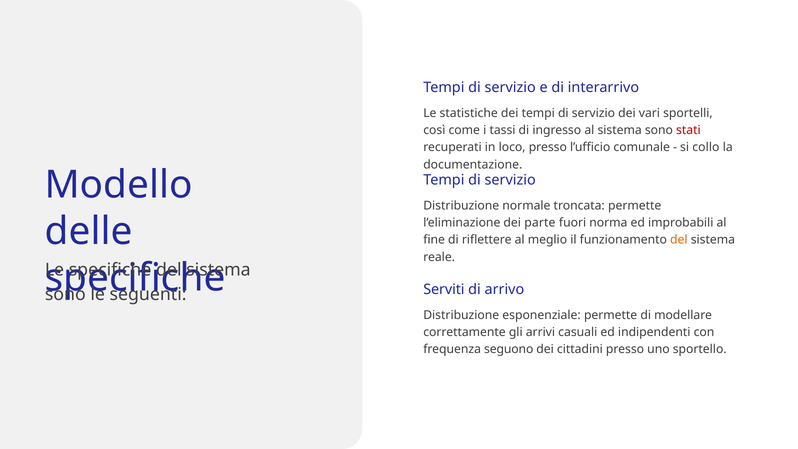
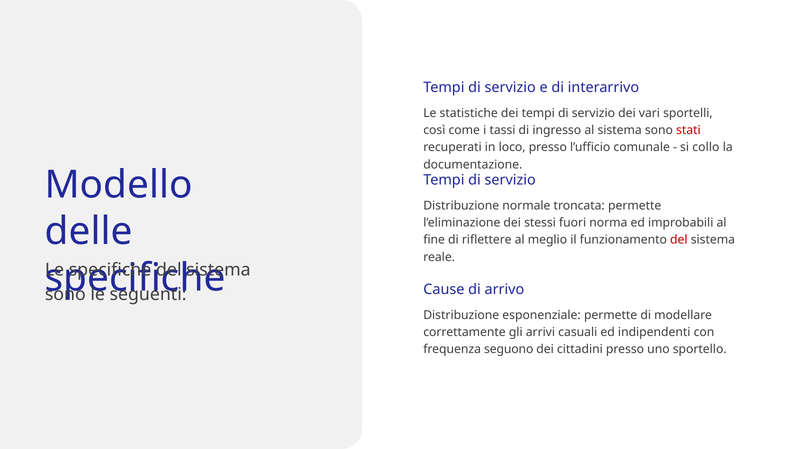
parte: parte -> stessi (540, 223)
del colour: orange -> red (679, 240)
Serviti: Serviti -> Cause (444, 290)
